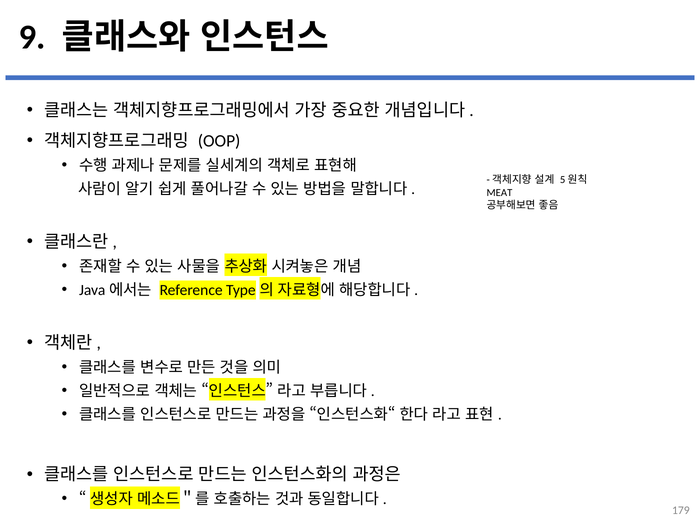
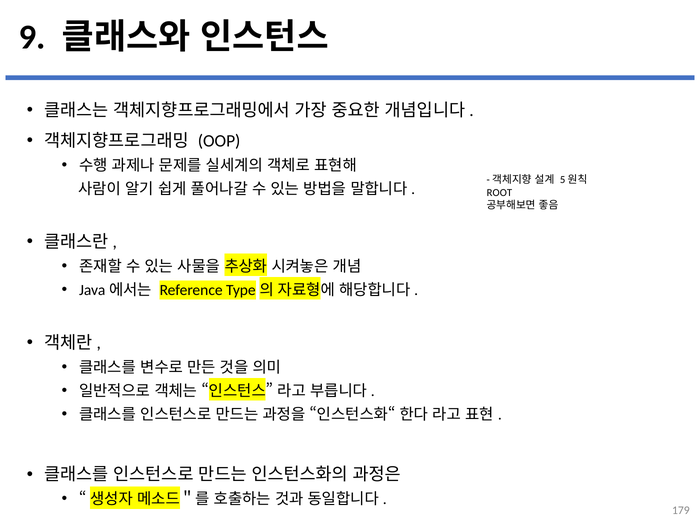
MEAT: MEAT -> ROOT (499, 192)
